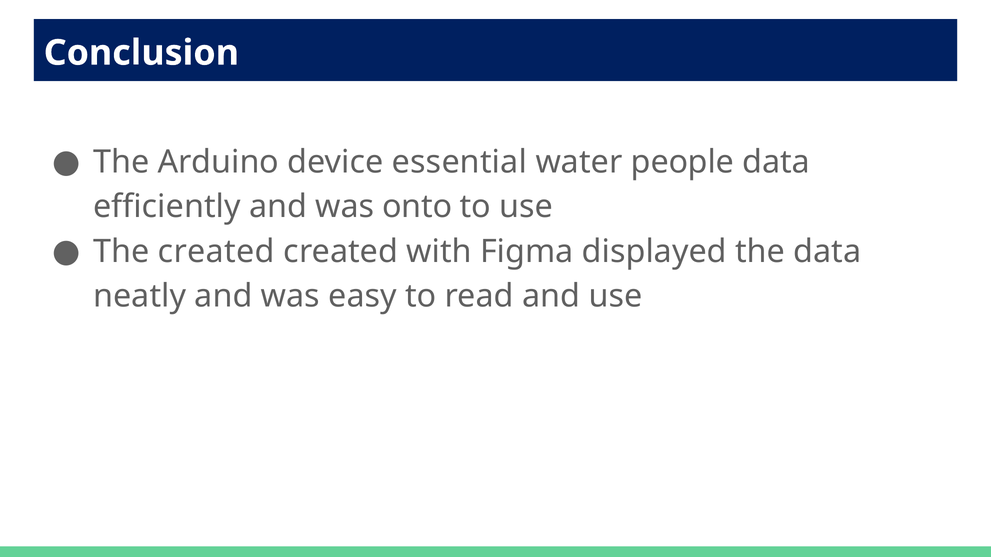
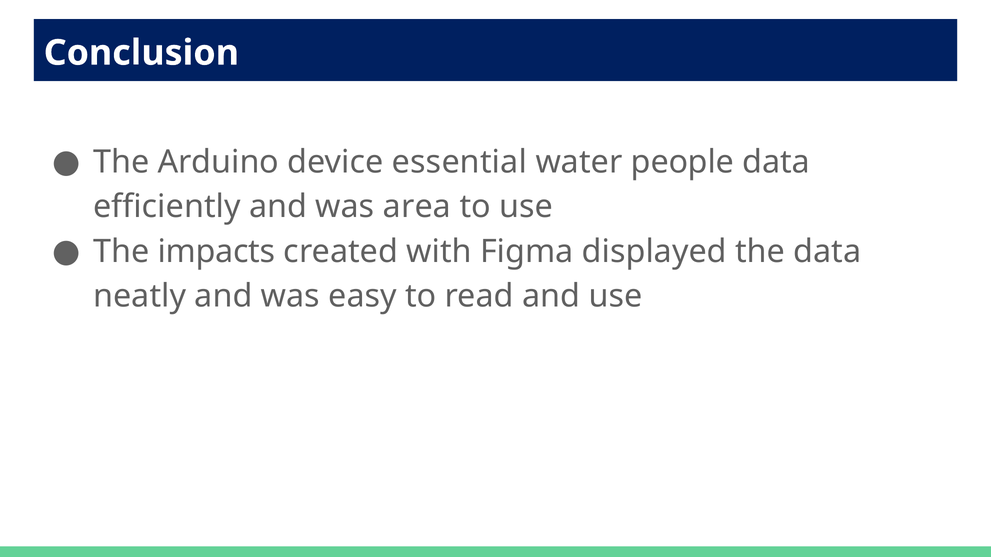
onto: onto -> area (417, 207)
The created: created -> impacts (217, 252)
